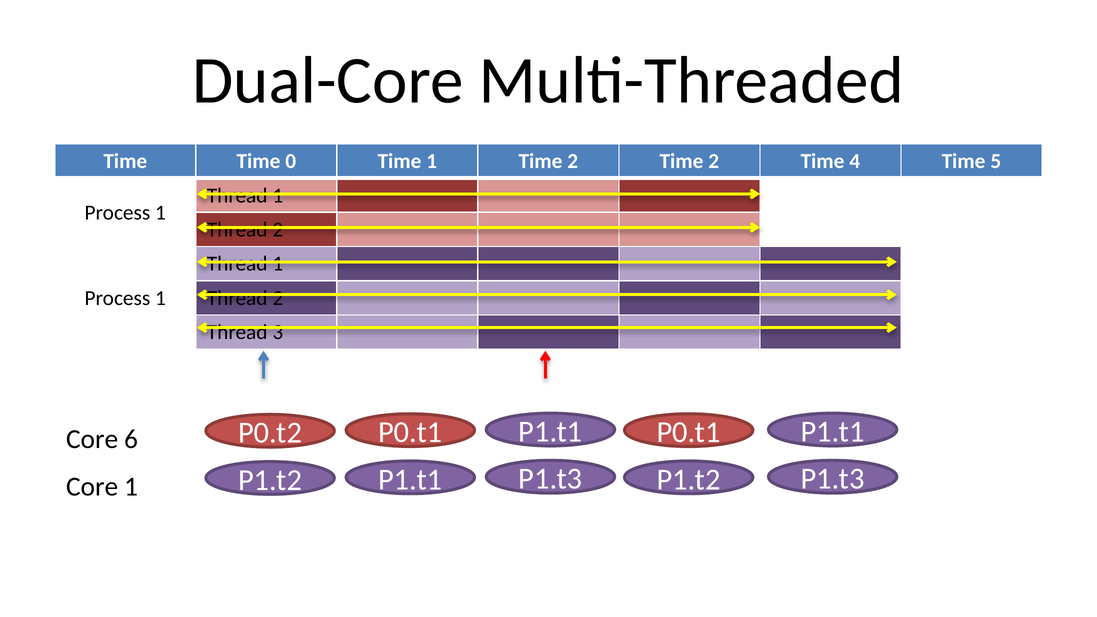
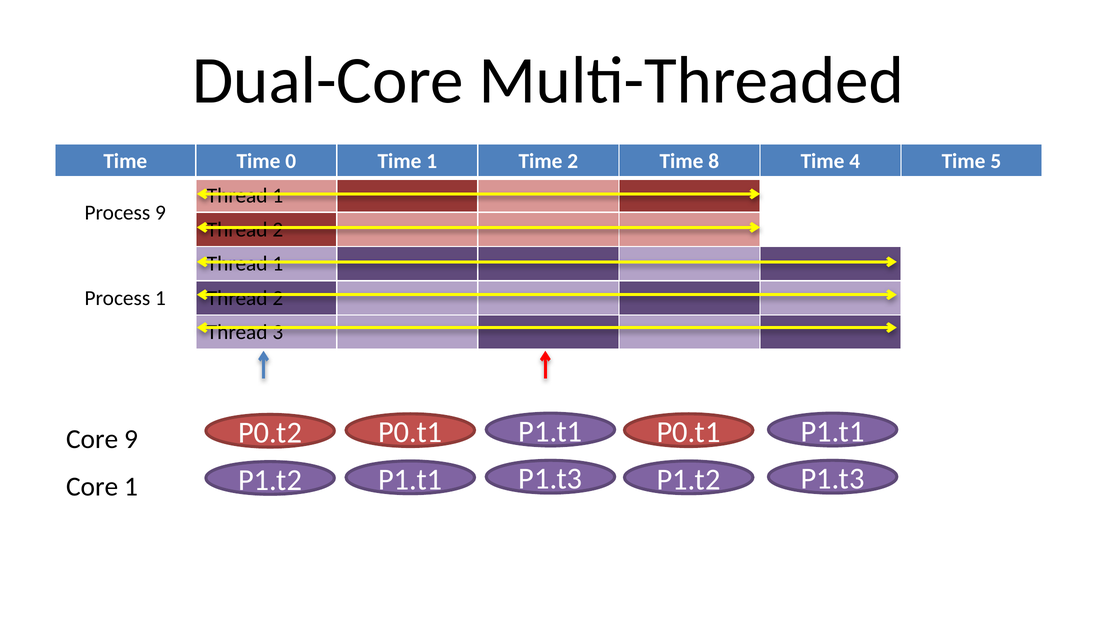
2 Time 2: 2 -> 8 (714, 161)
1: 1 -> 9 (161, 213)
Core 6: 6 -> 9 (131, 439)
